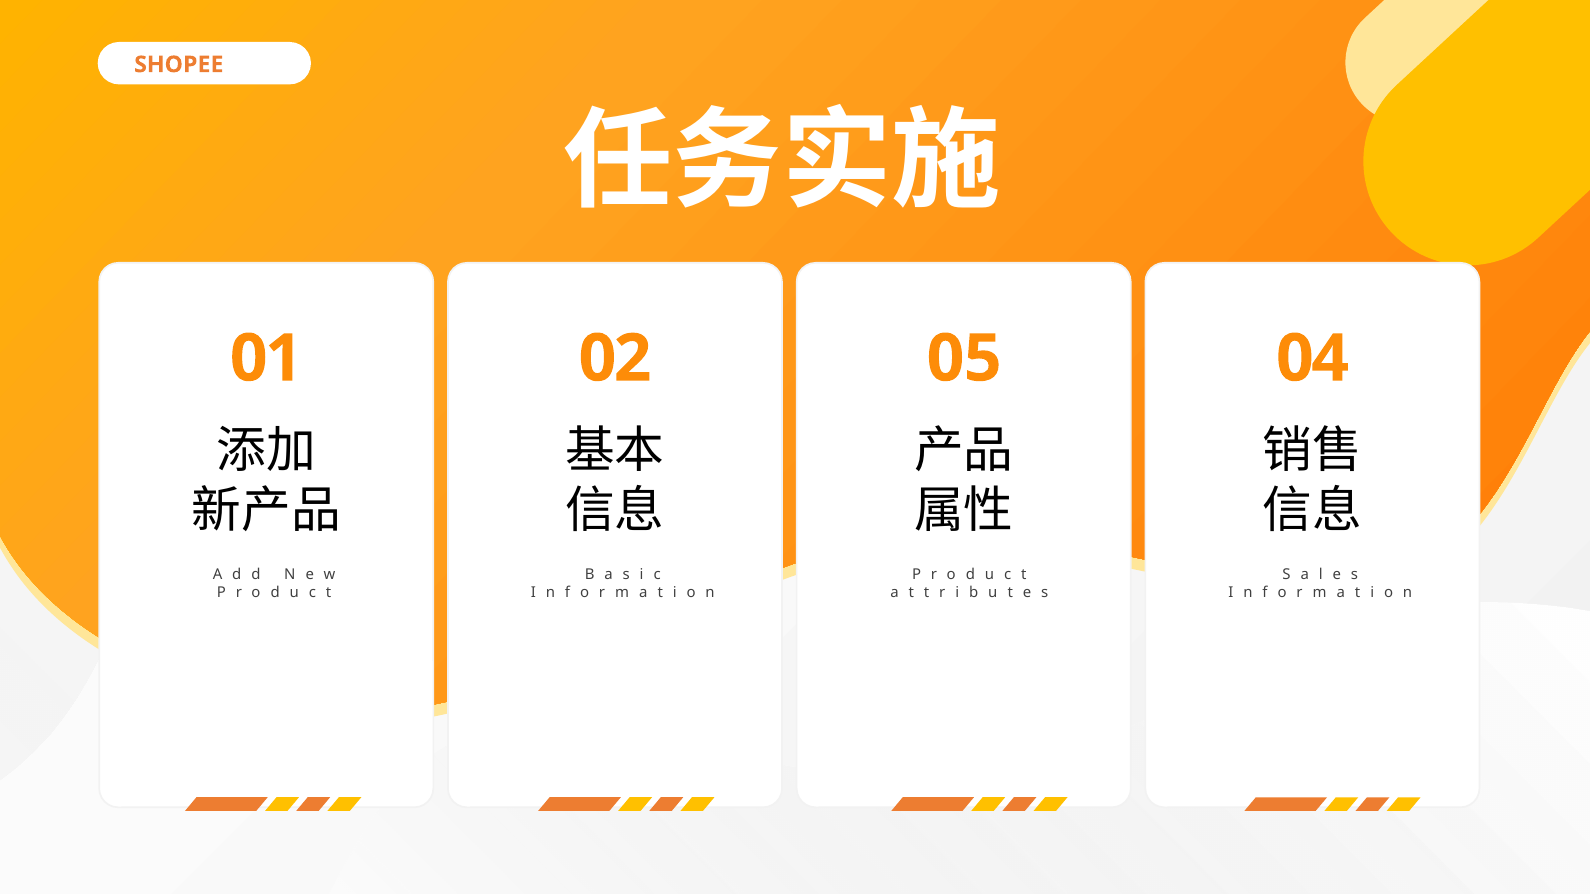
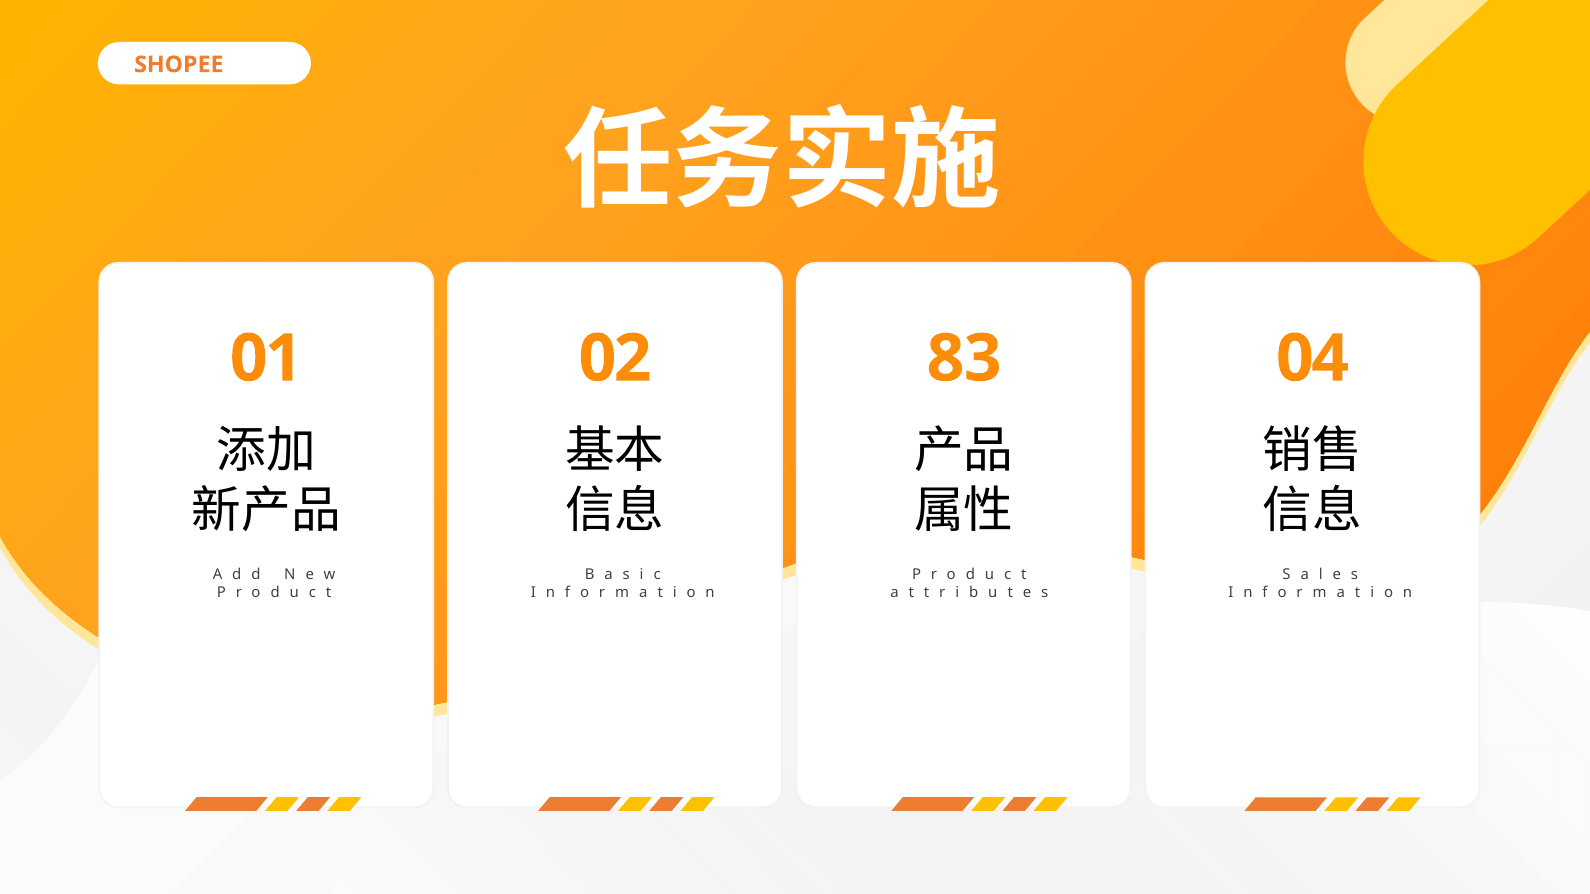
05: 05 -> 83 (964, 359)
